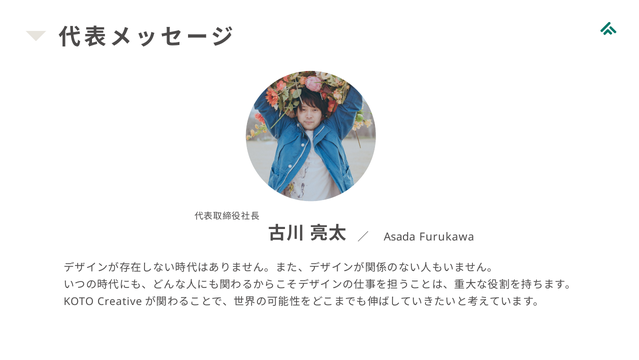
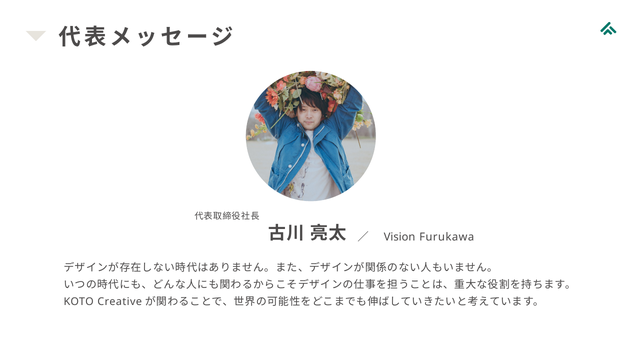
Asada: Asada -> Vision (400, 236)
